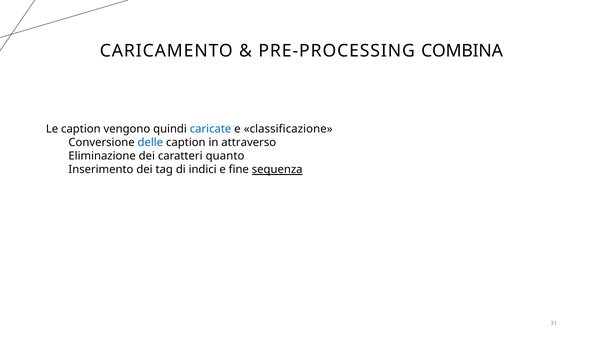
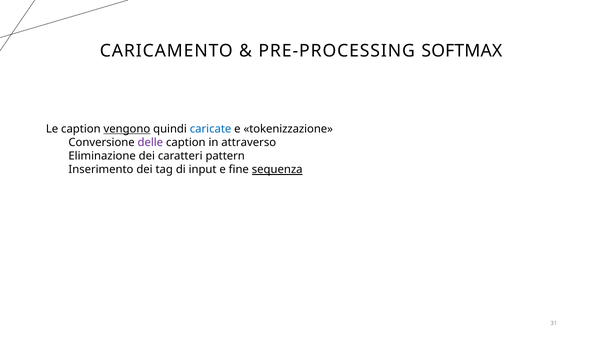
COMBINA: COMBINA -> SOFTMAX (462, 51)
vengono underline: none -> present (127, 129)
classificazione: classificazione -> tokenizzazione (288, 129)
delle colour: blue -> purple (150, 143)
quanto: quanto -> pattern (225, 156)
indici: indici -> input (203, 170)
